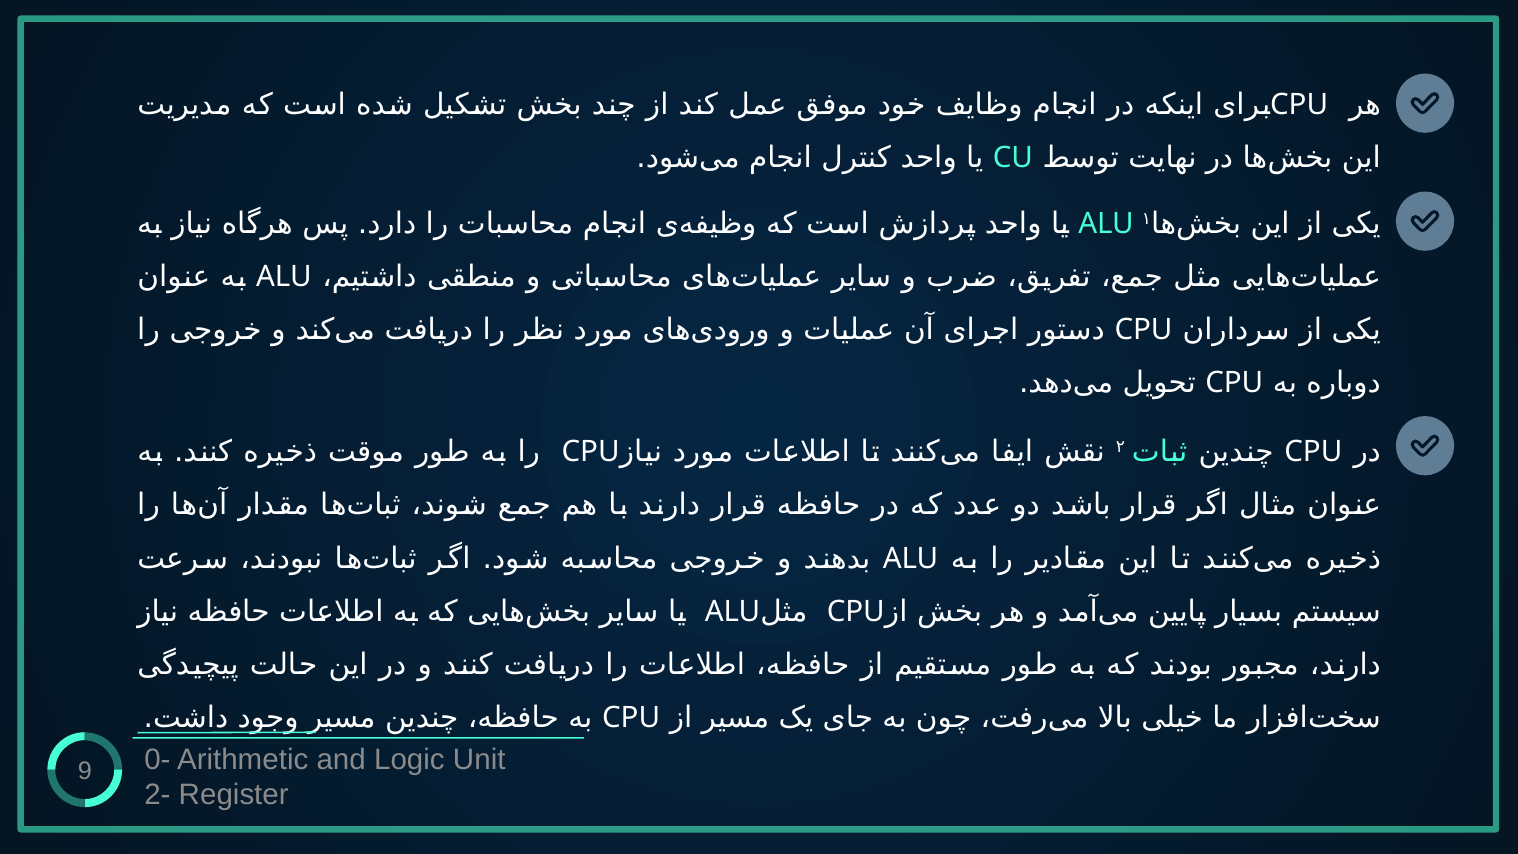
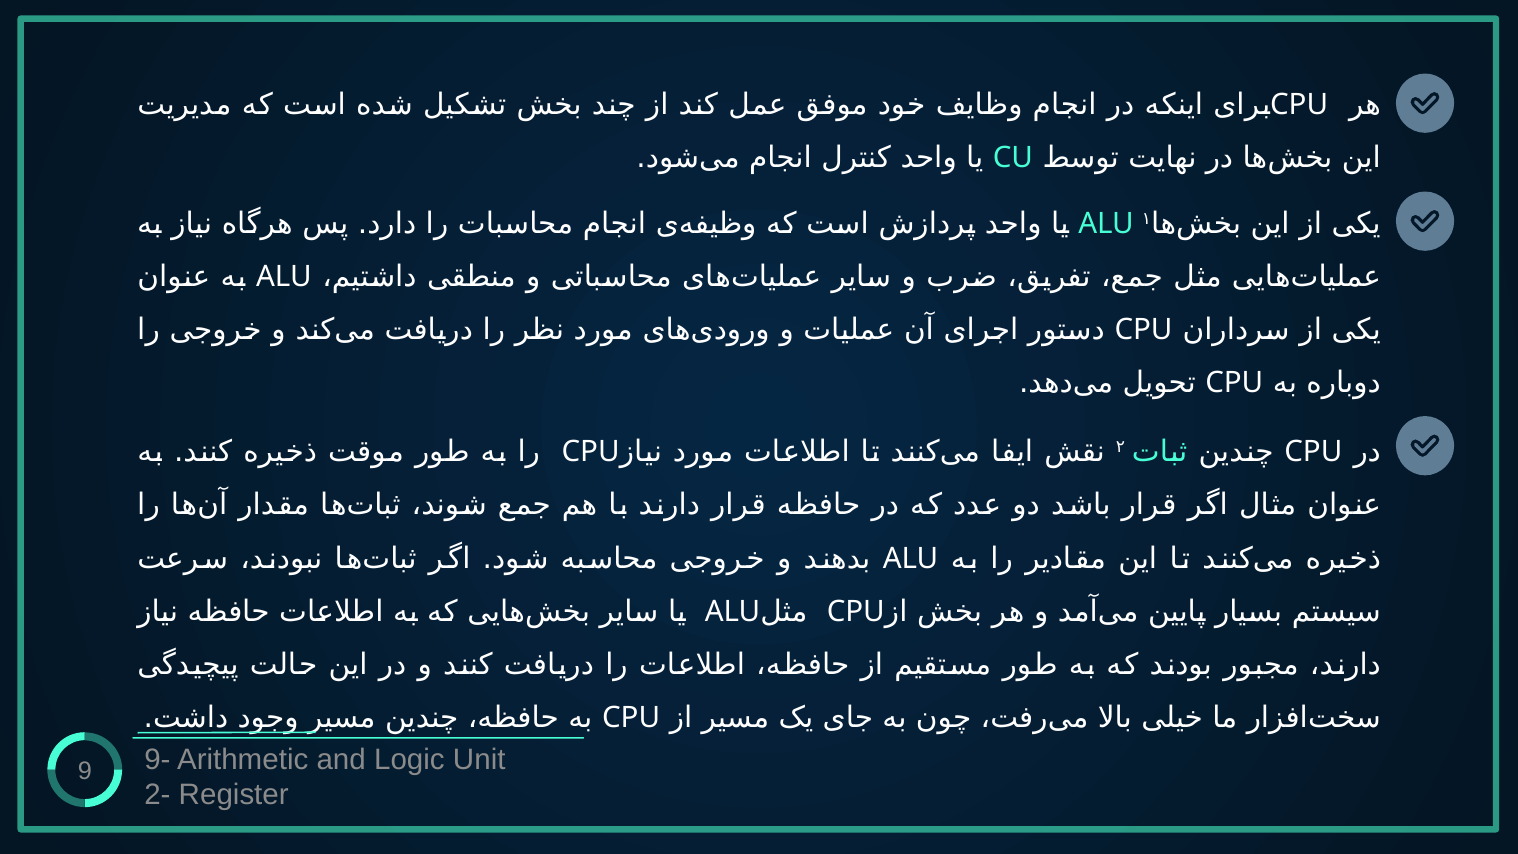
0-: 0- -> 9- (157, 759)
